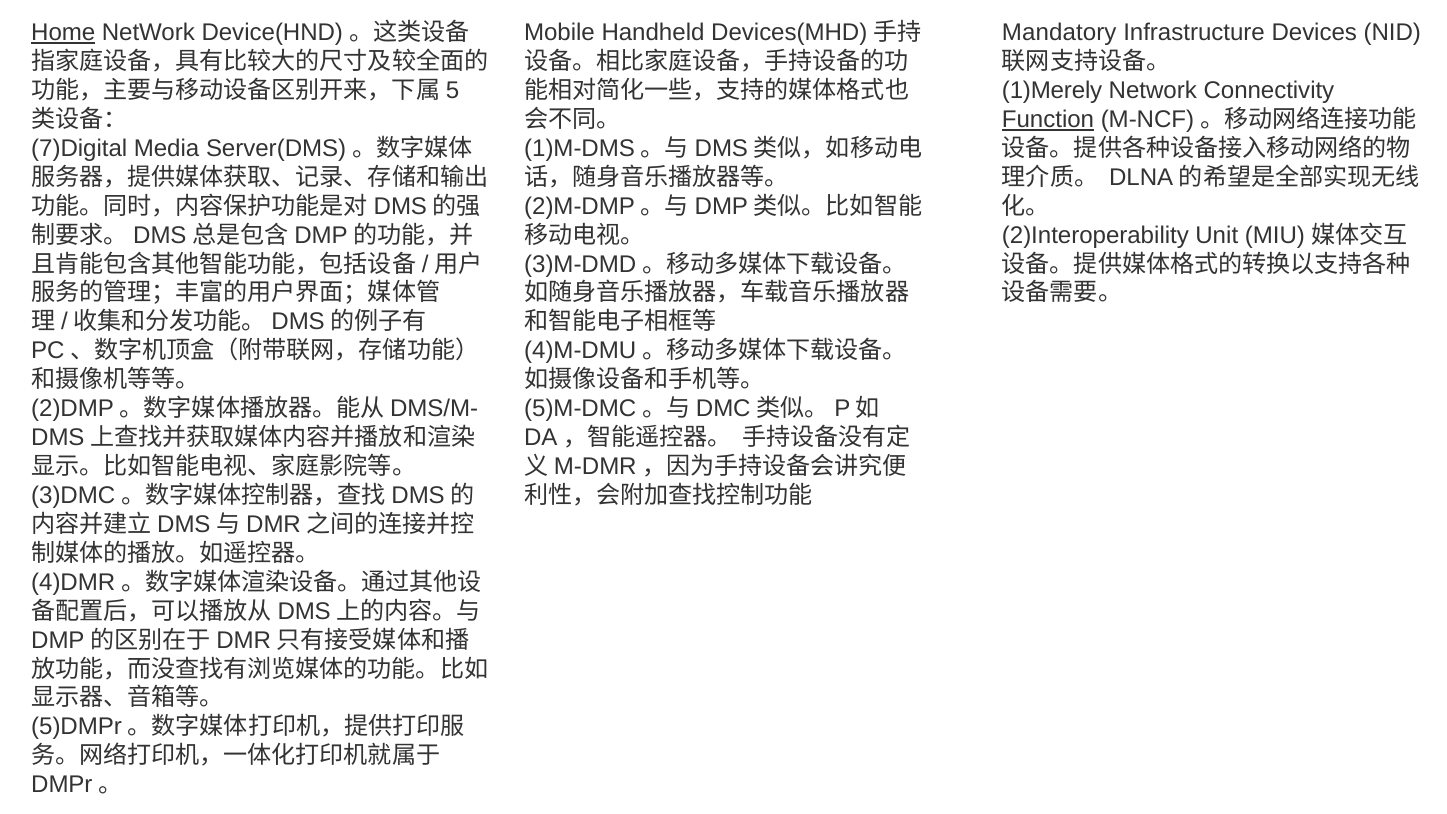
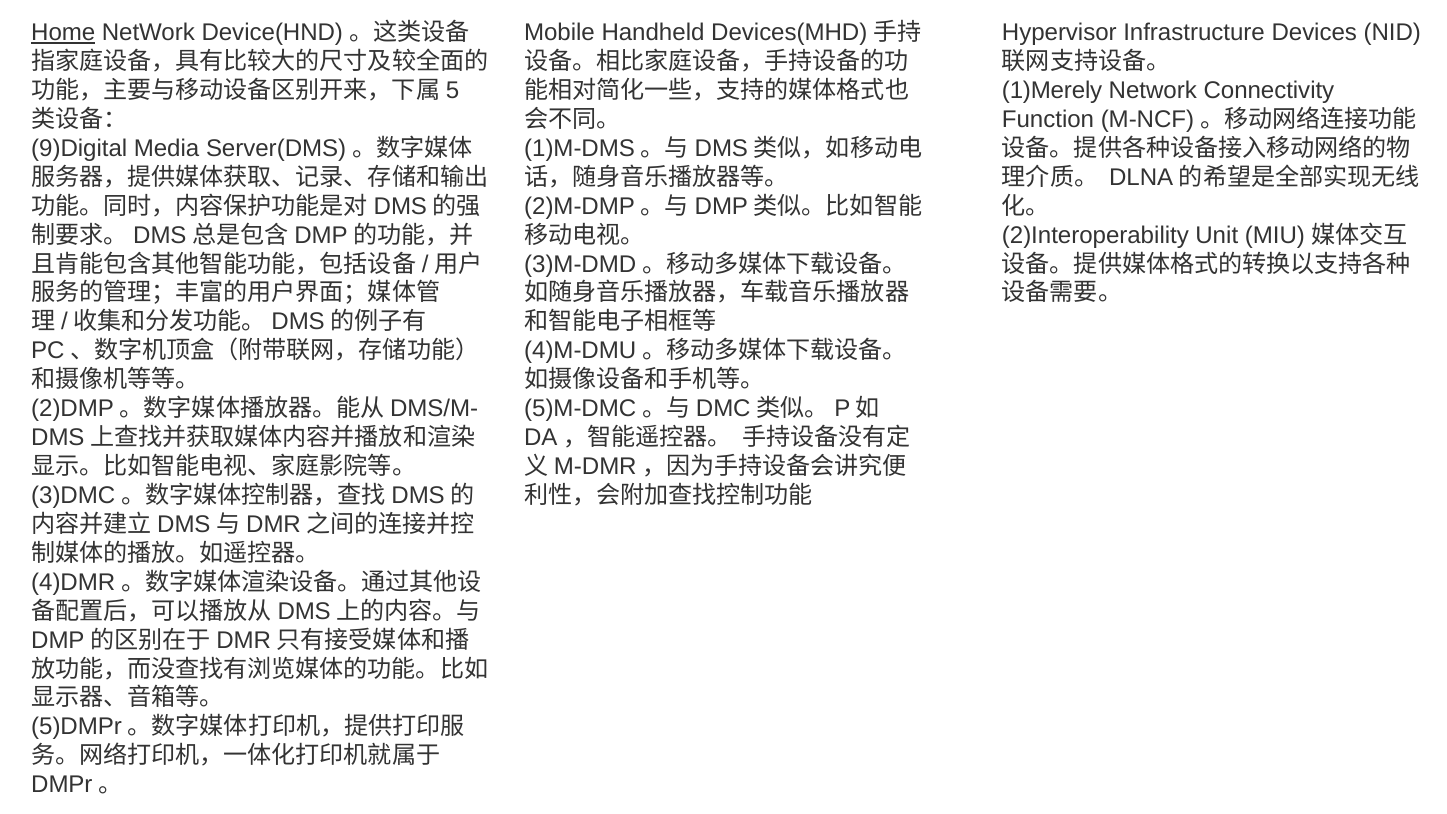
Mandatory: Mandatory -> Hypervisor (1059, 33)
Function underline: present -> none (1048, 119)
7)Digital: 7)Digital -> 9)Digital (79, 148)
